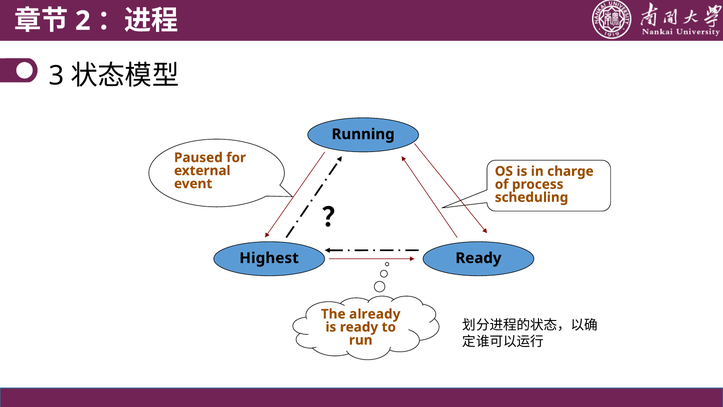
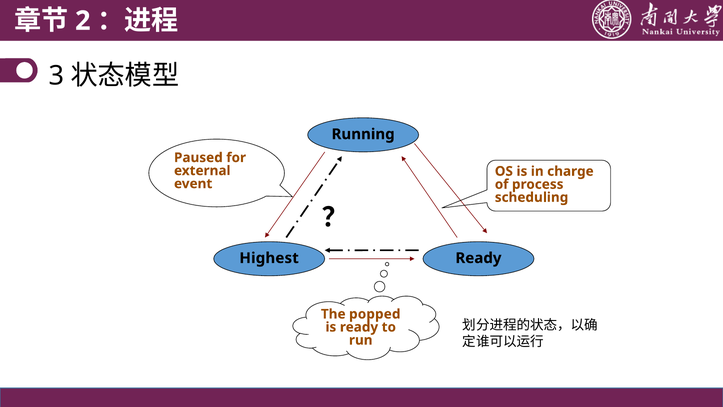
already: already -> popped (375, 314)
